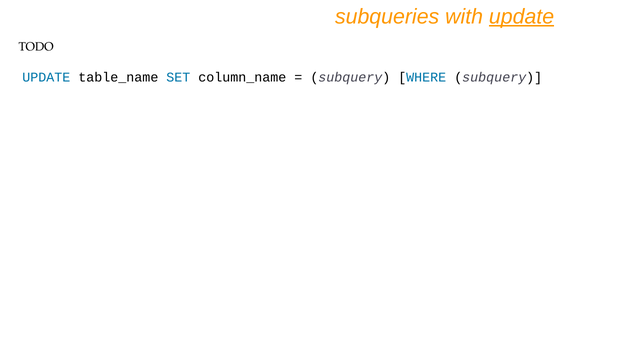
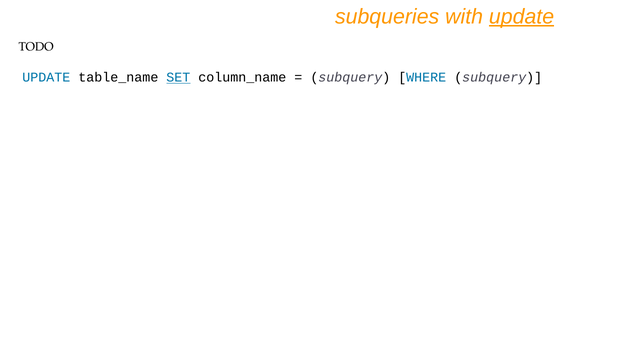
SET underline: none -> present (178, 77)
